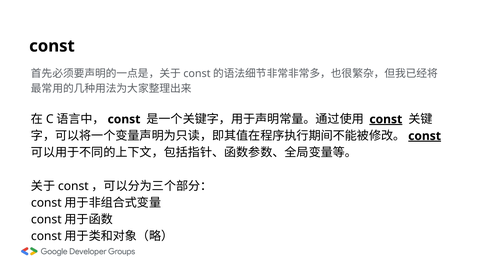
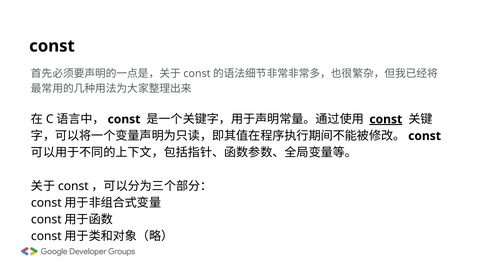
const underline: present -> none (425, 136)
